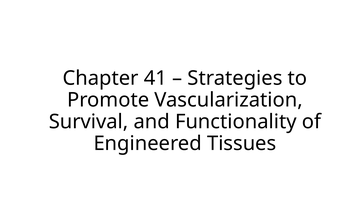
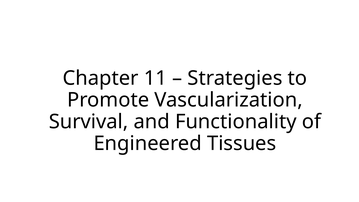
41: 41 -> 11 (155, 78)
